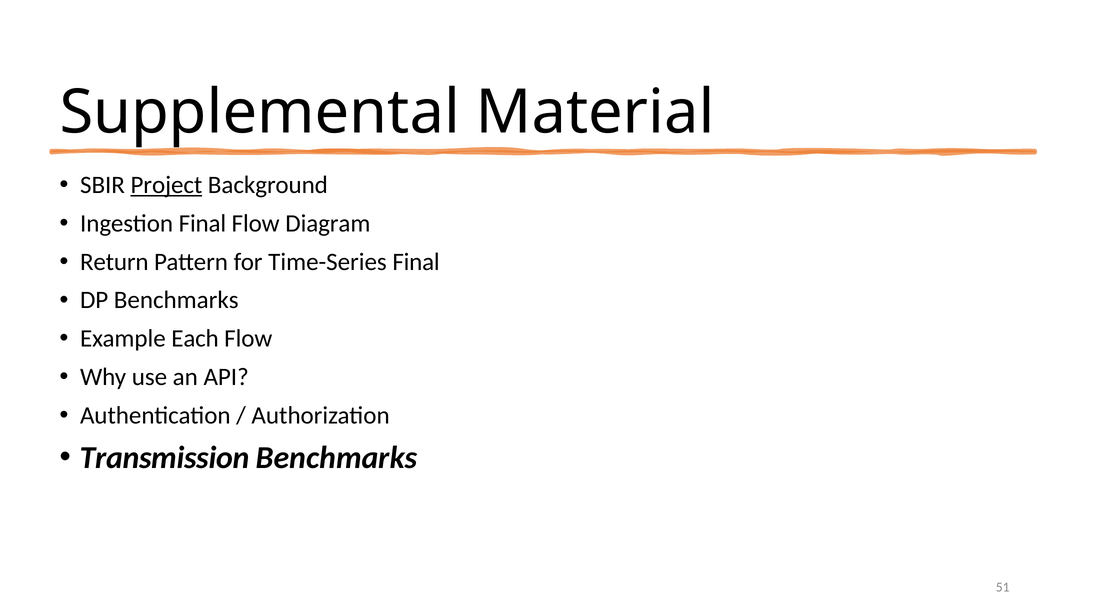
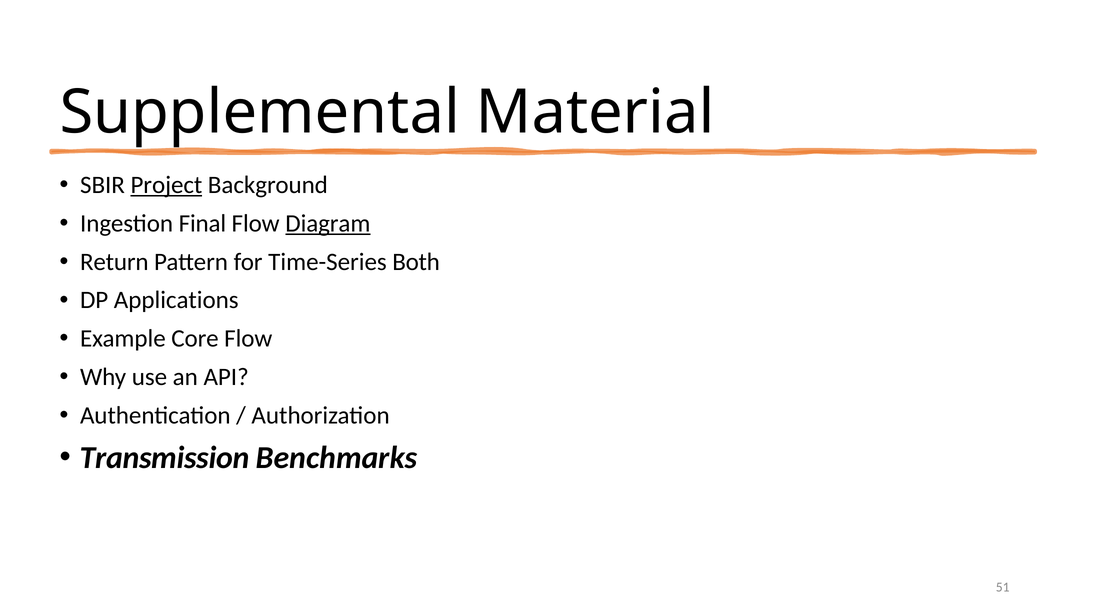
Diagram underline: none -> present (328, 223)
Time-Series Final: Final -> Both (416, 262)
DP Benchmarks: Benchmarks -> Applications (176, 300)
Each: Each -> Core (195, 339)
